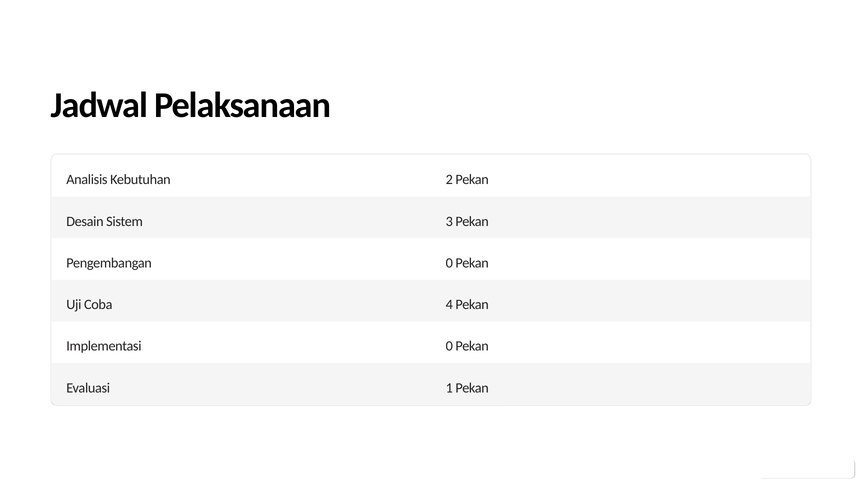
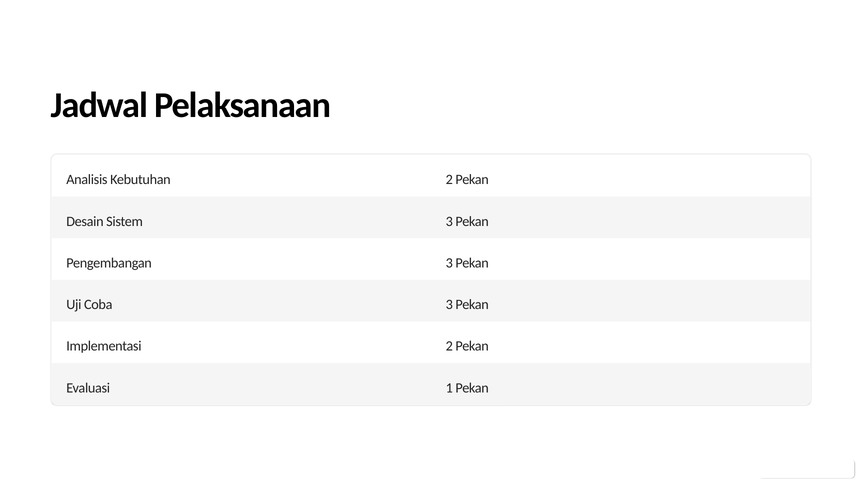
Pengembangan 0: 0 -> 3 (449, 263)
Coba 4: 4 -> 3 (449, 305)
Implementasi 0: 0 -> 2 (449, 346)
